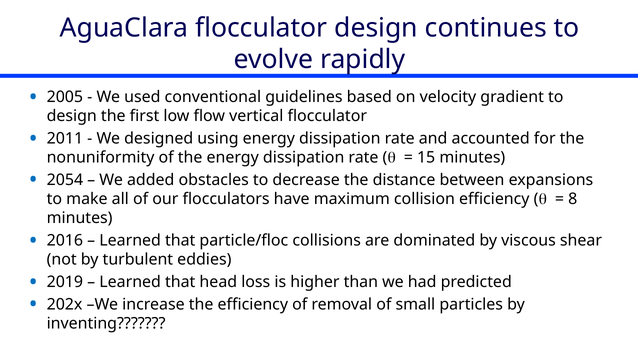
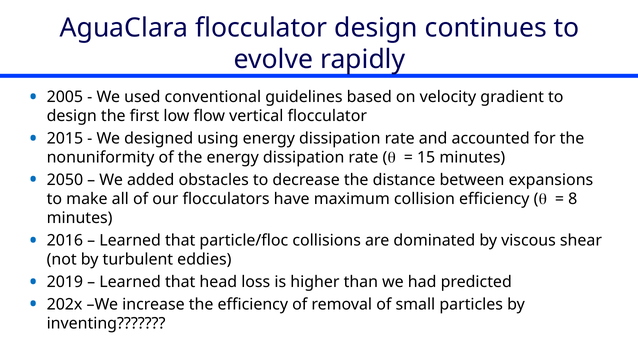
2011: 2011 -> 2015 (65, 138)
2054: 2054 -> 2050 (65, 180)
